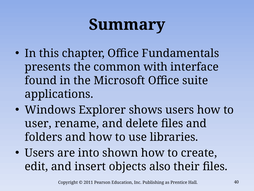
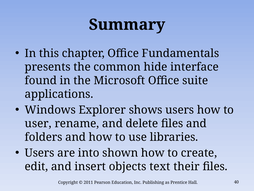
with: with -> hide (156, 67)
also: also -> text (160, 166)
